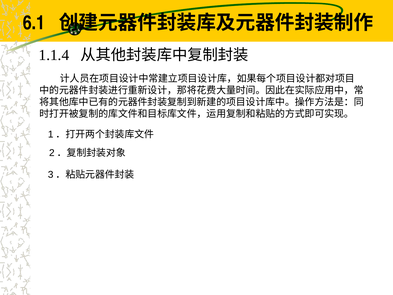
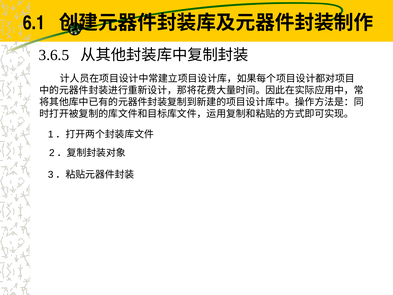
1.1.4: 1.1.4 -> 3.6.5 (54, 55)
